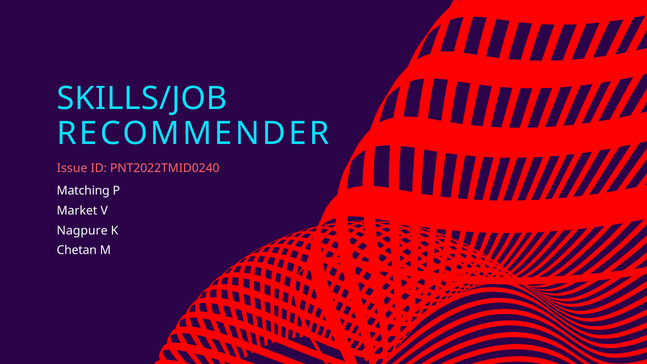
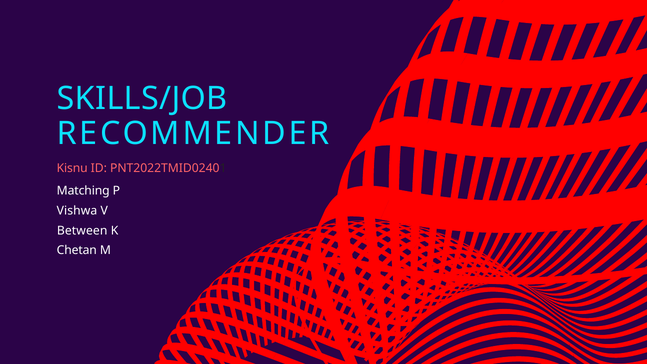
Issue: Issue -> Kisnu (72, 168)
Market: Market -> Vishwa (77, 211)
Nagpure: Nagpure -> Between (82, 231)
